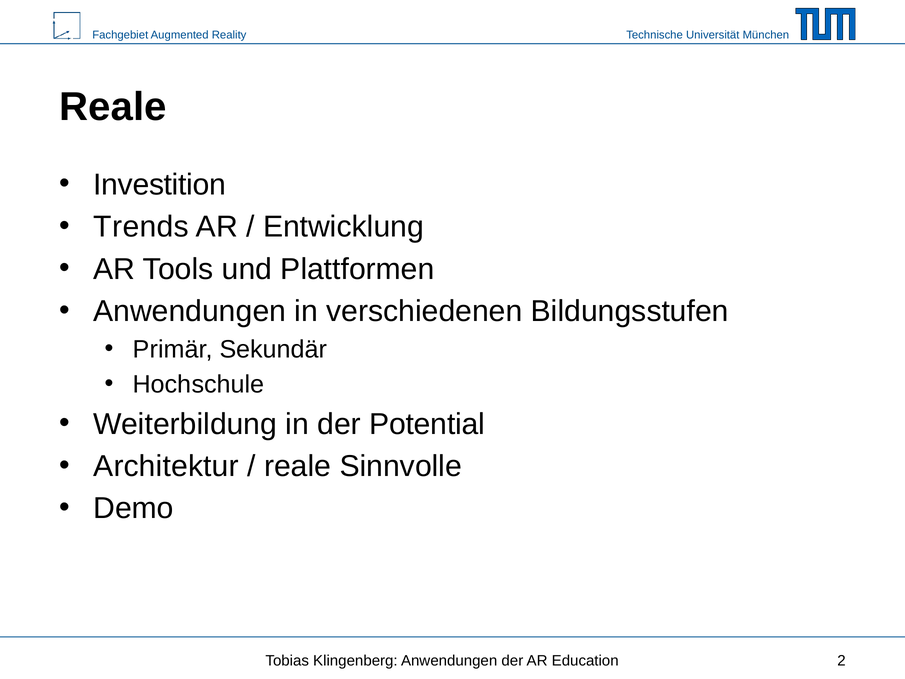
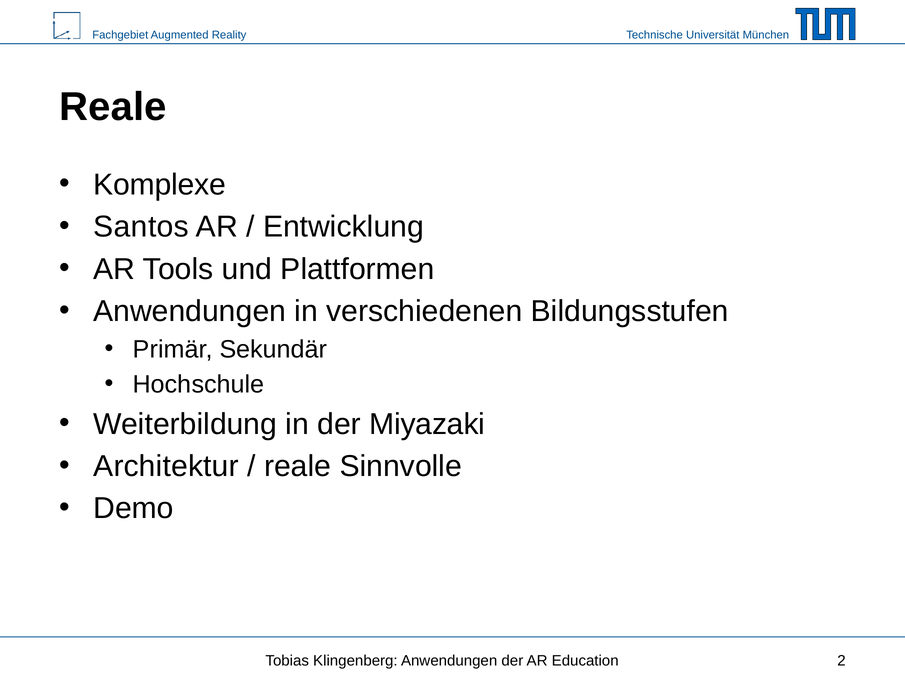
Investition: Investition -> Komplexe (160, 185)
Trends: Trends -> Santos (141, 227)
Potential: Potential -> Miyazaki (427, 424)
